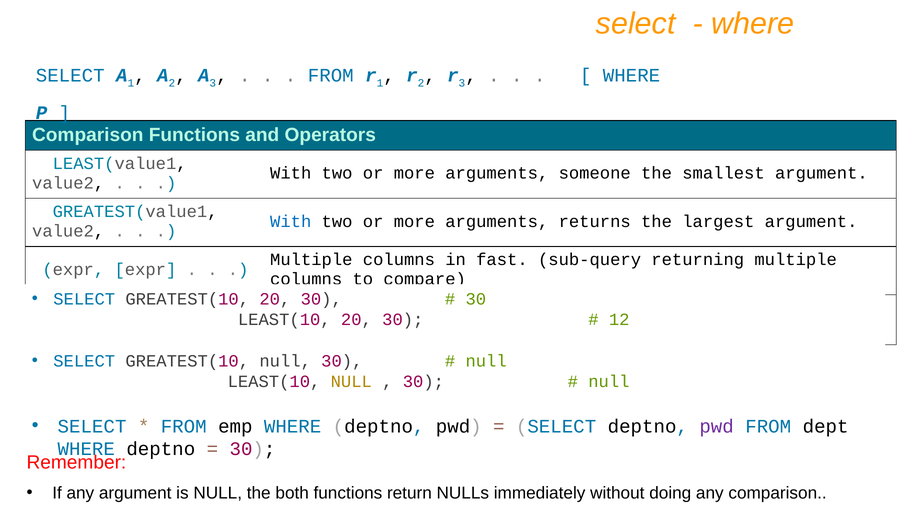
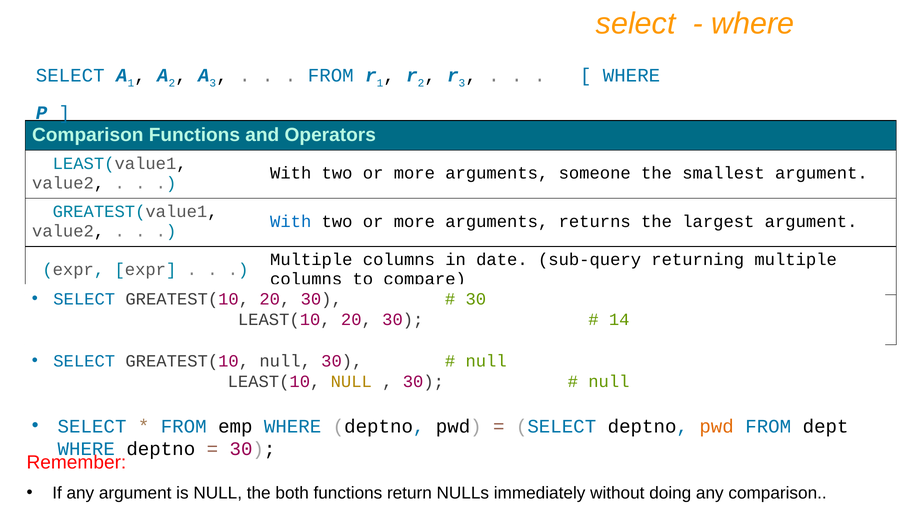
fast: fast -> date (502, 260)
12: 12 -> 14 (619, 320)
pwd colour: purple -> orange (717, 426)
